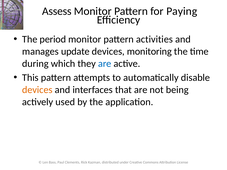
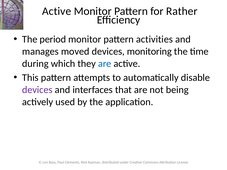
Assess: Assess -> Active (57, 11)
Paying: Paying -> Rather (182, 11)
update: update -> moved (75, 52)
devices colour: orange -> purple (37, 90)
